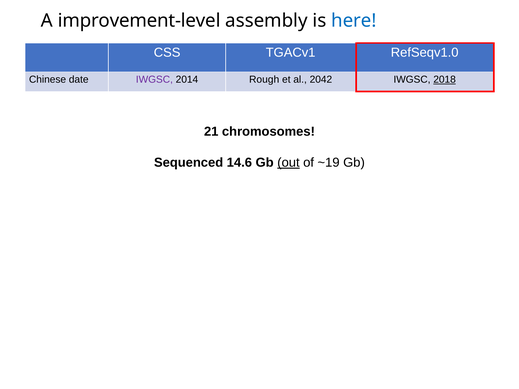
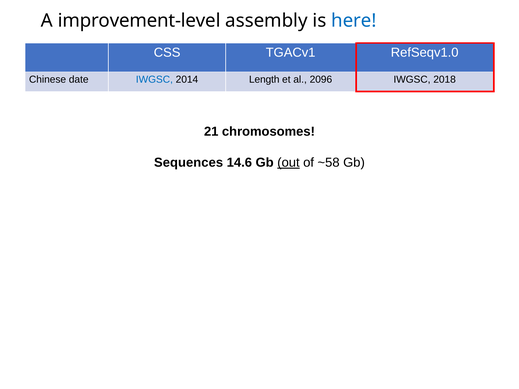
IWGSC colour: purple -> blue (154, 80)
Rough: Rough -> Length (264, 80)
2042: 2042 -> 2096 (321, 80)
2018 underline: present -> none (445, 80)
Sequenced: Sequenced -> Sequences (189, 163)
~19: ~19 -> ~58 (329, 163)
